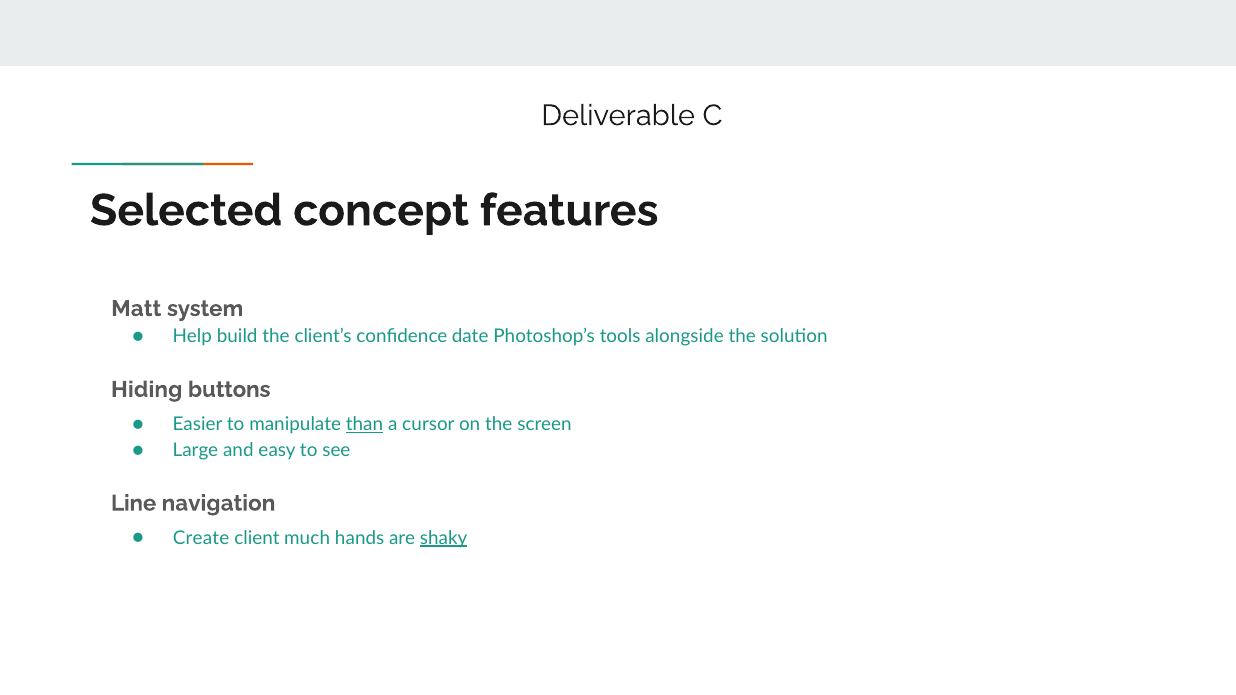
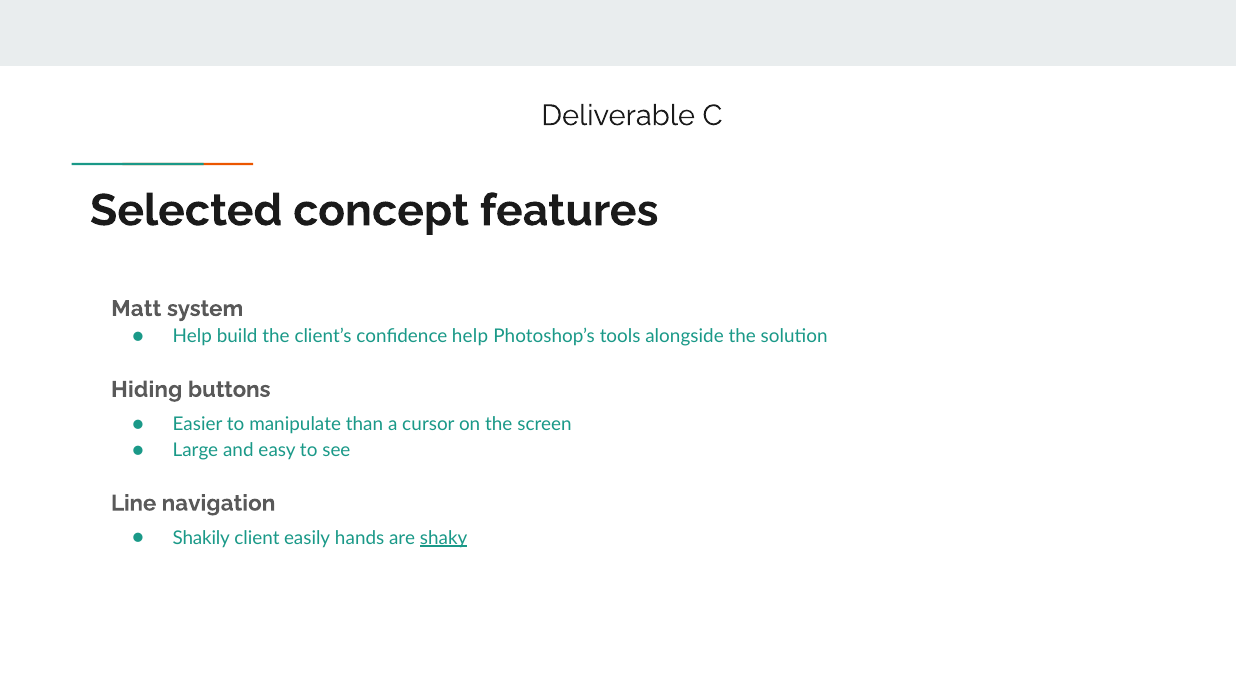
confidence date: date -> help (470, 337)
than underline: present -> none (364, 424)
Create: Create -> Shakily (201, 538)
much: much -> easily (307, 538)
